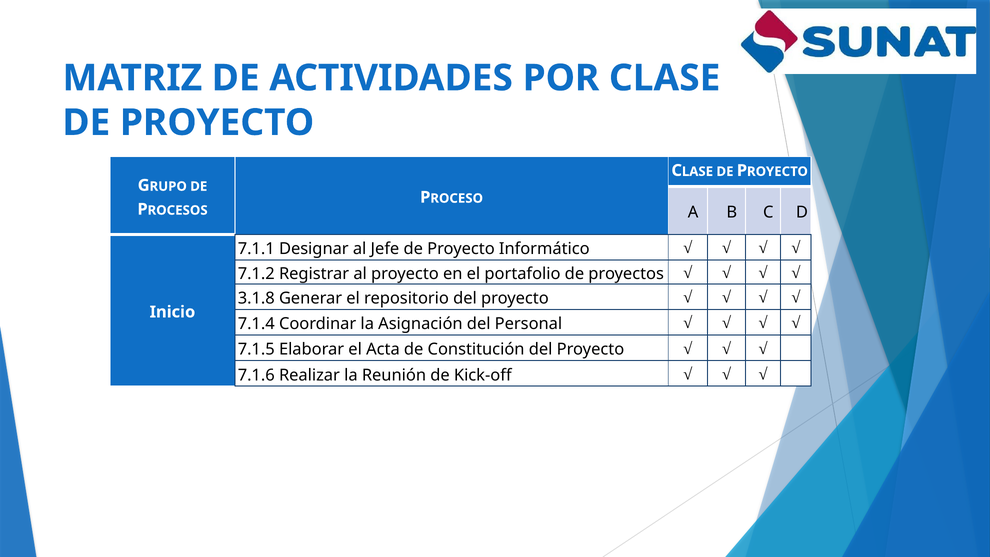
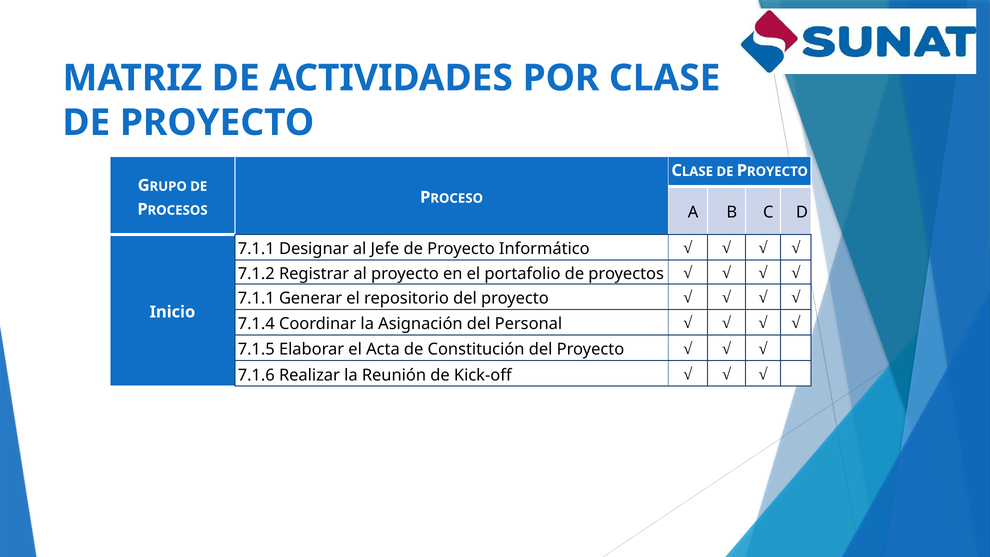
3.1.8: 3.1.8 -> 7.1.1 (256, 298)
